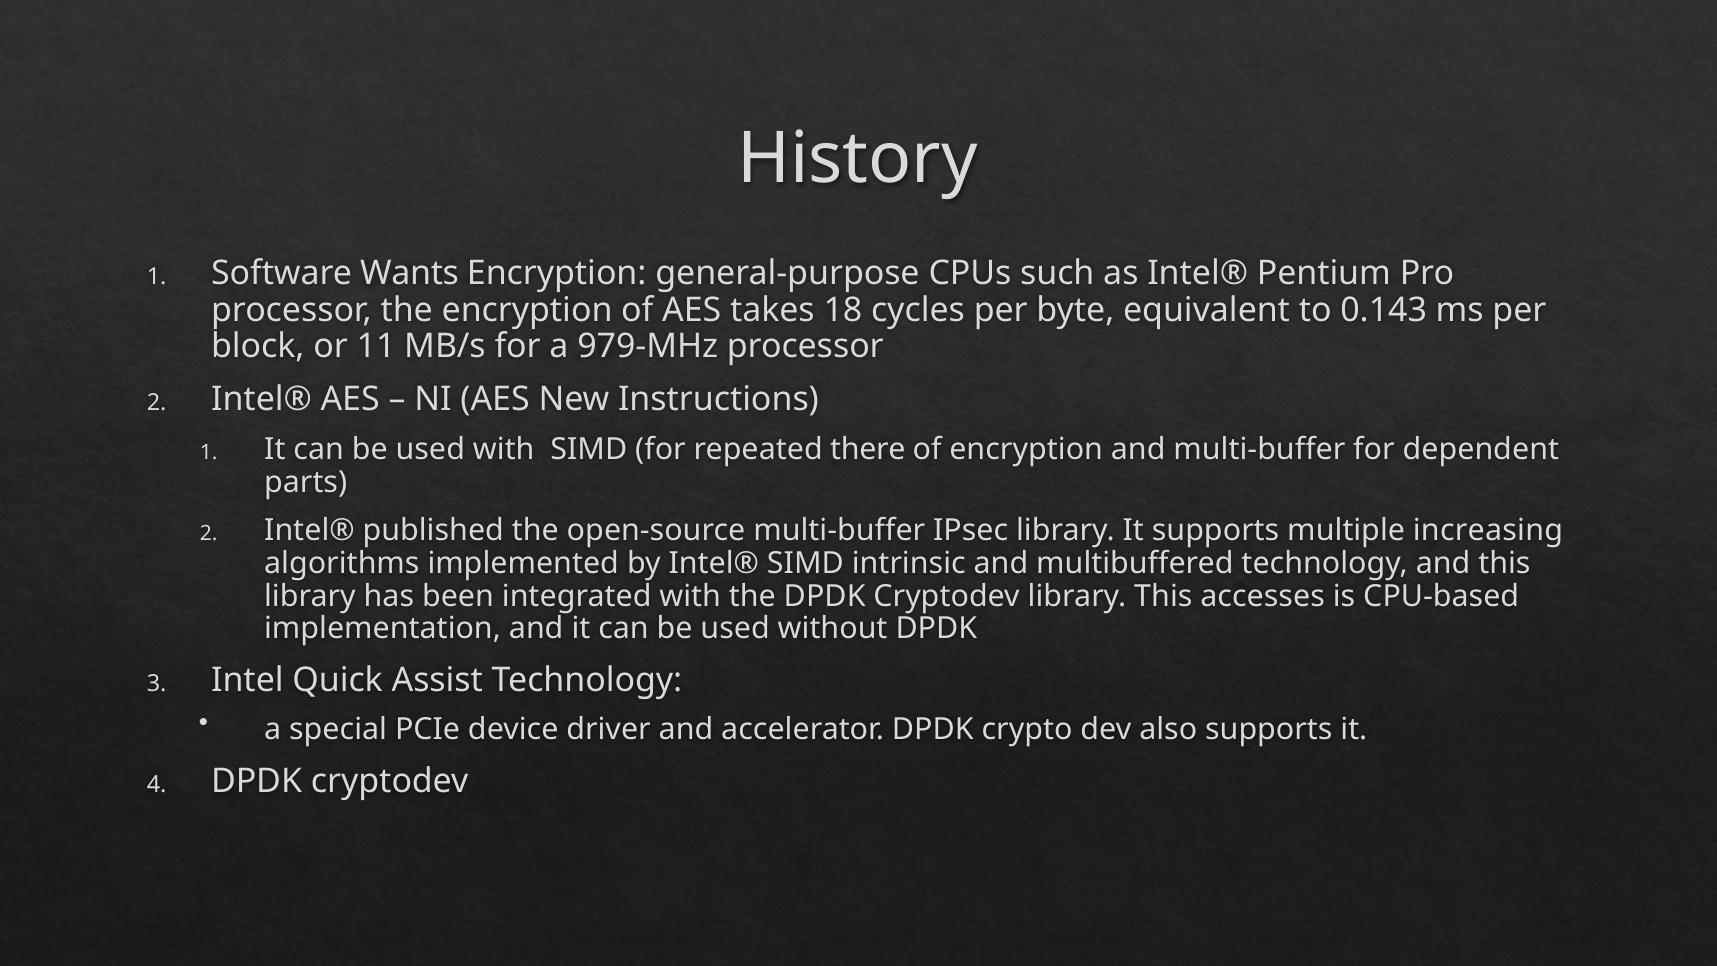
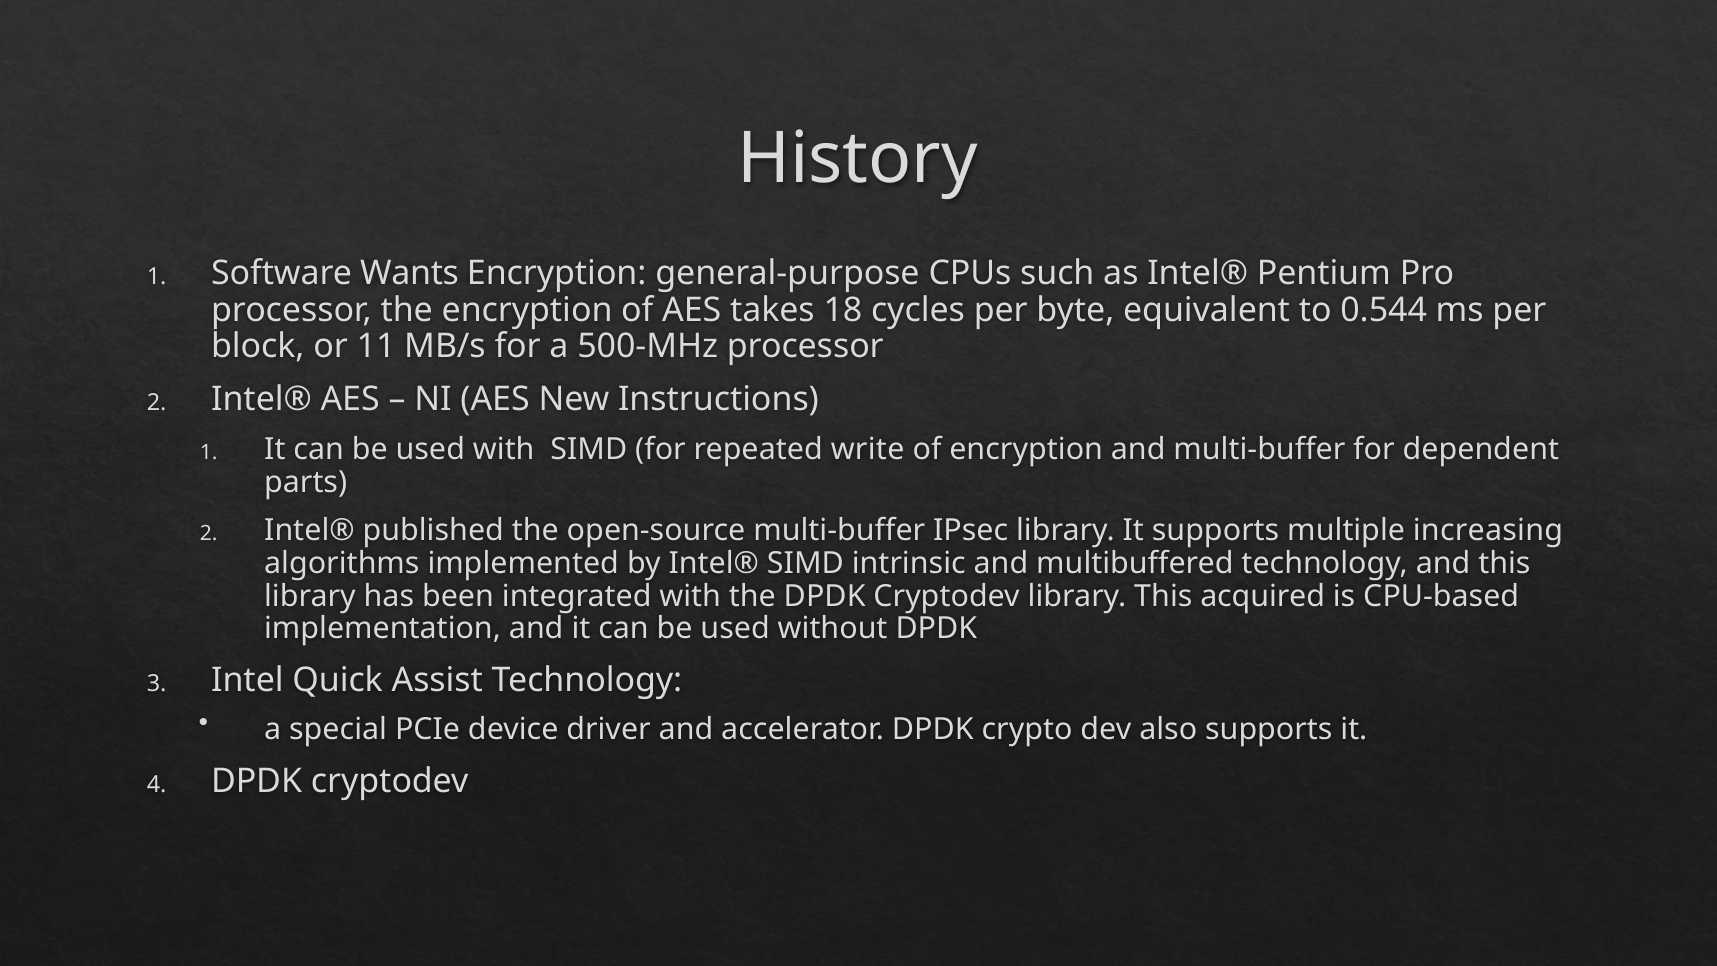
0.143: 0.143 -> 0.544 (1384, 310)
979-MHz: 979-MHz -> 500-MHz (648, 347)
there: there -> write (868, 449)
accesses: accesses -> acquired (1263, 596)
